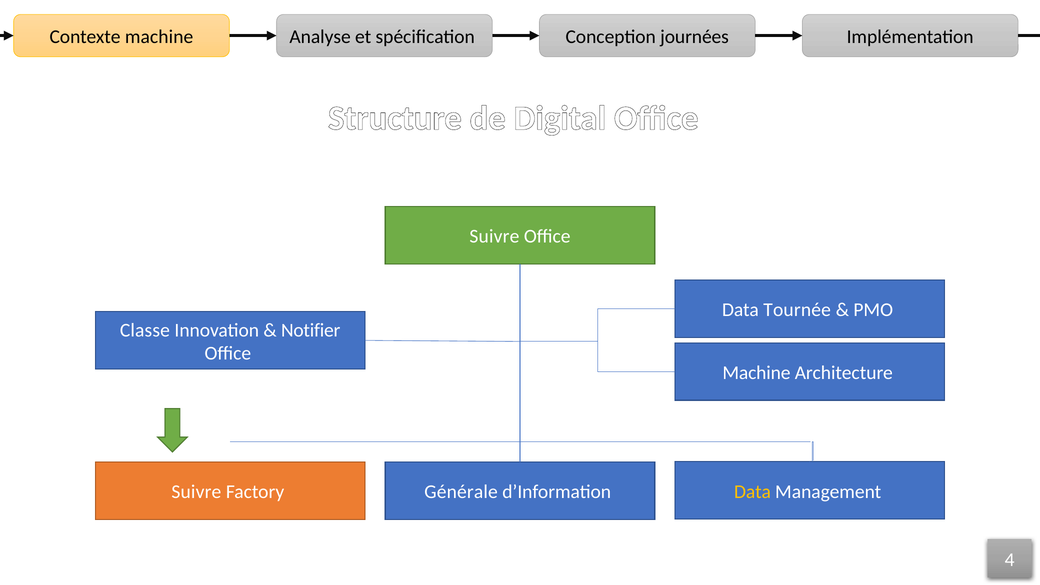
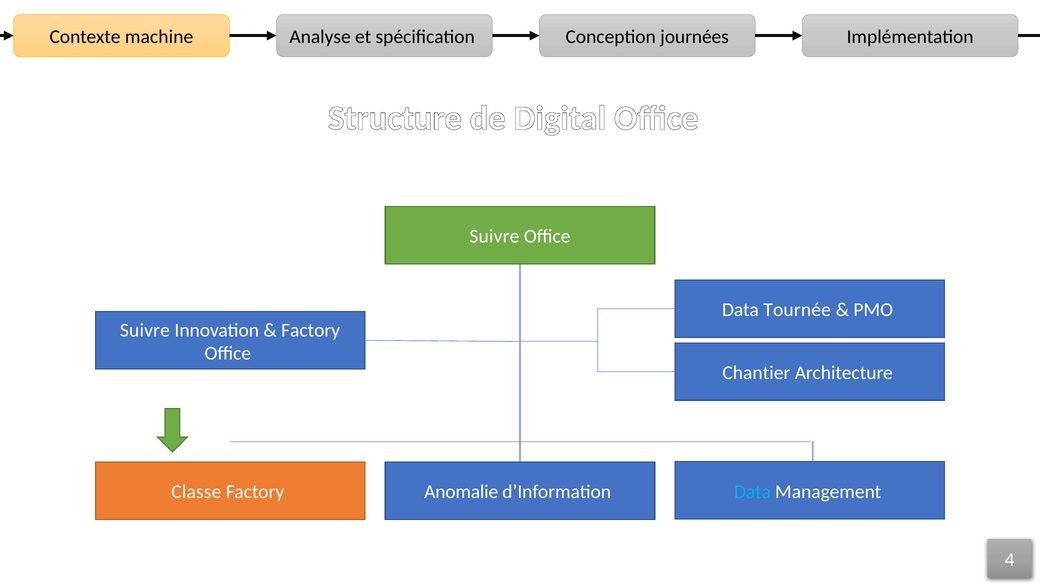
Classe: Classe -> Suivre (145, 330)
Notifier: Notifier -> Factory (311, 330)
Machine: Machine -> Chantier (756, 373)
Data colour: yellow -> light blue (752, 492)
Suivre: Suivre -> Classe (196, 492)
Générale: Générale -> Anomalie (461, 492)
